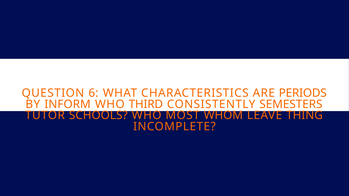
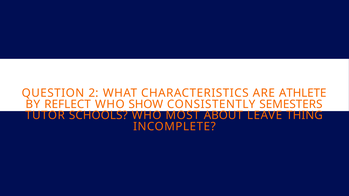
6: 6 -> 2 (93, 93)
PERIODS: PERIODS -> ATHLETE (303, 93)
INFORM: INFORM -> REFLECT (68, 104)
THIRD: THIRD -> SHOW (146, 104)
WHOM: WHOM -> ABOUT (223, 116)
